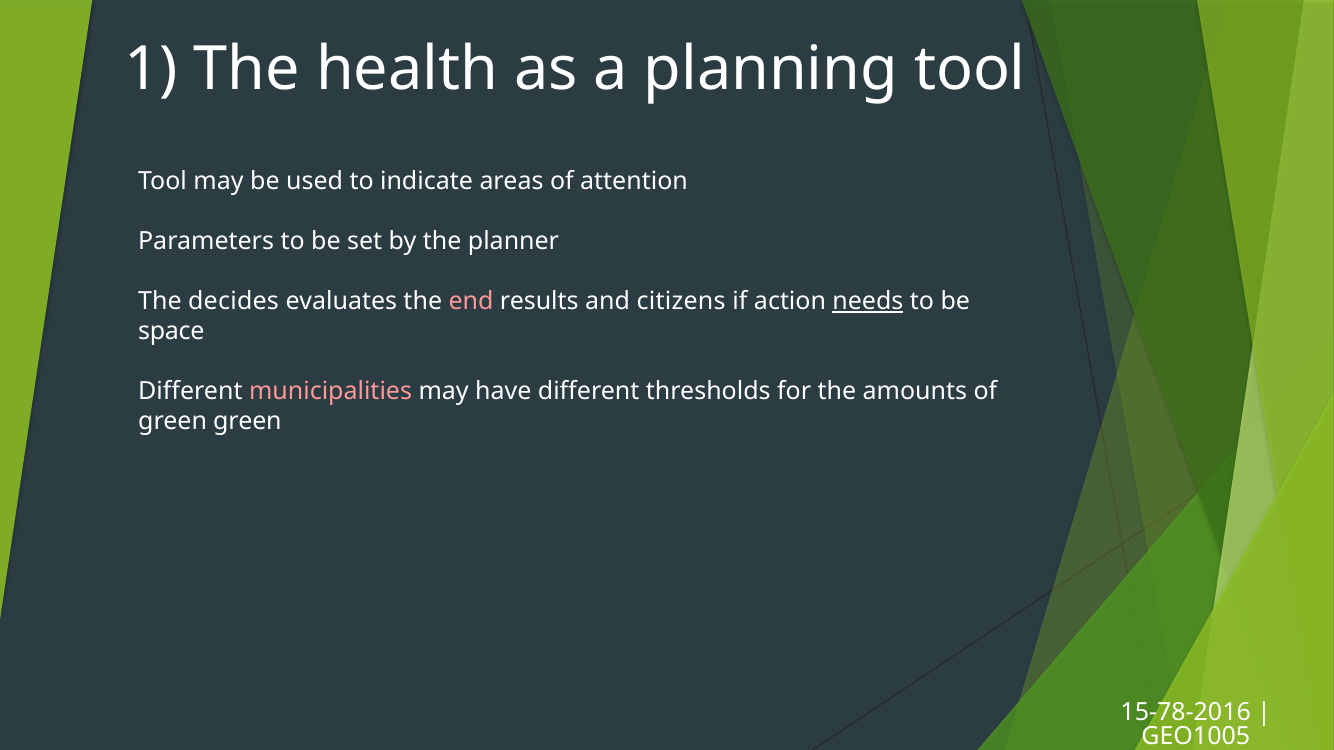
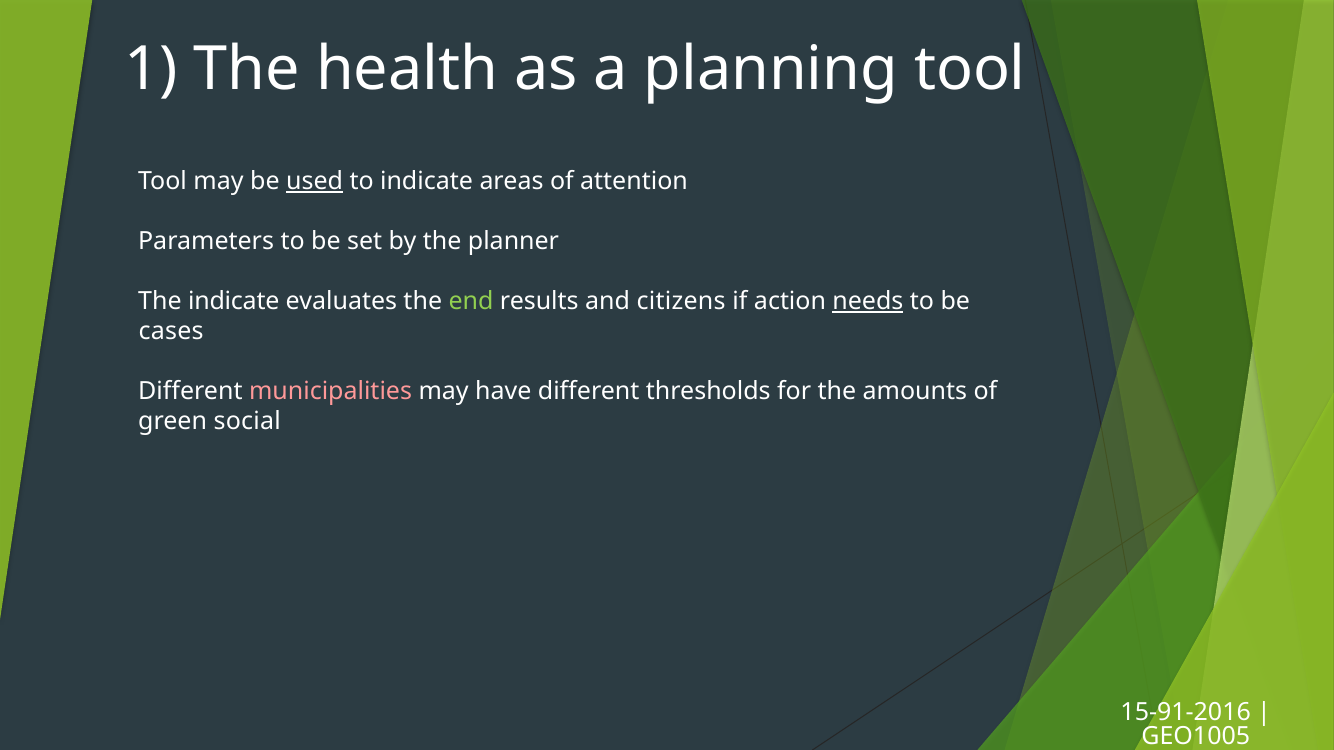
used underline: none -> present (315, 181)
The decides: decides -> indicate (234, 301)
end colour: pink -> light green (471, 301)
space: space -> cases (171, 331)
green green: green -> social (247, 422)
15-78-2016: 15-78-2016 -> 15-91-2016 (1186, 713)
